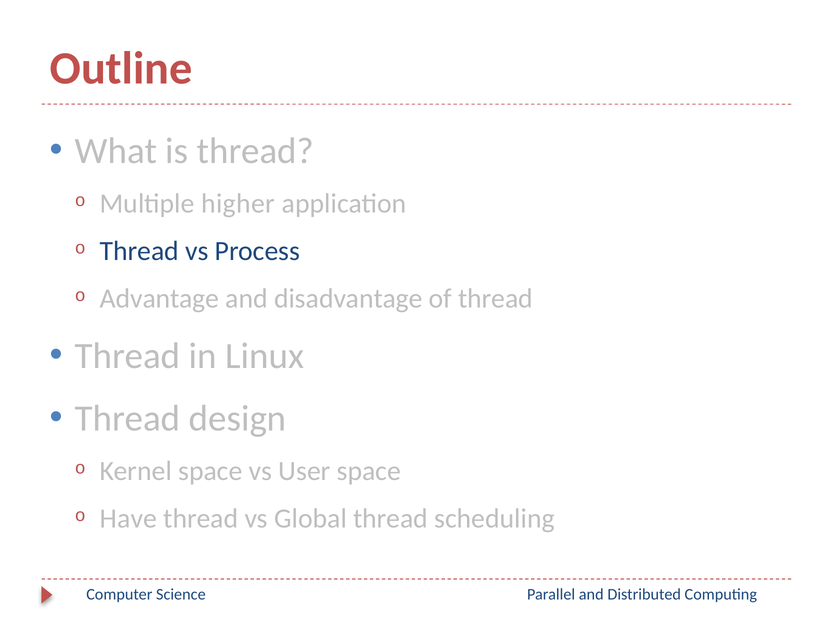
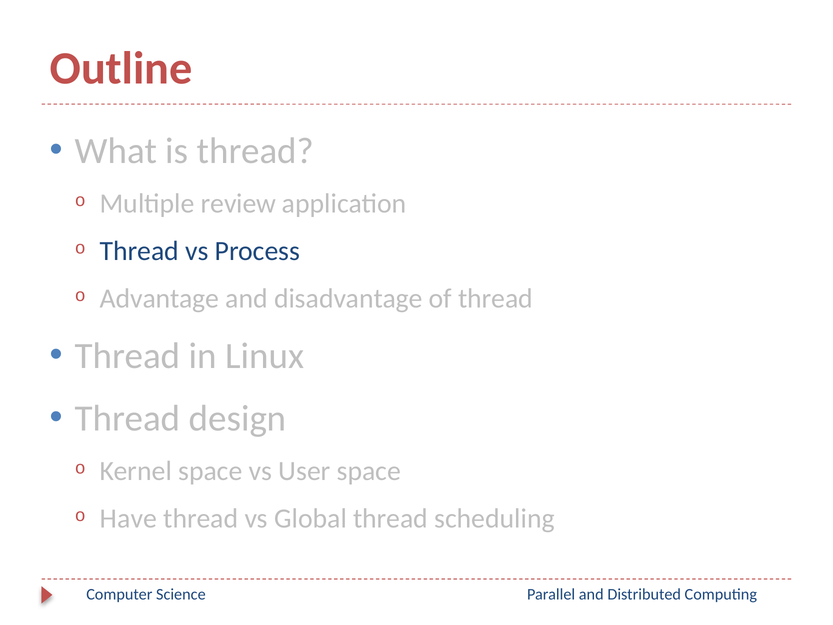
higher: higher -> review (238, 203)
